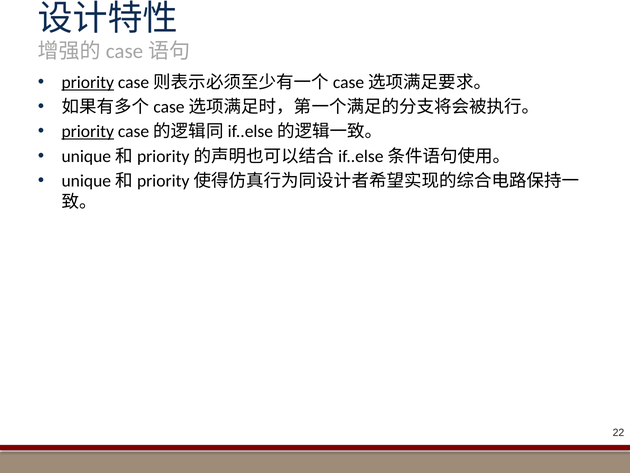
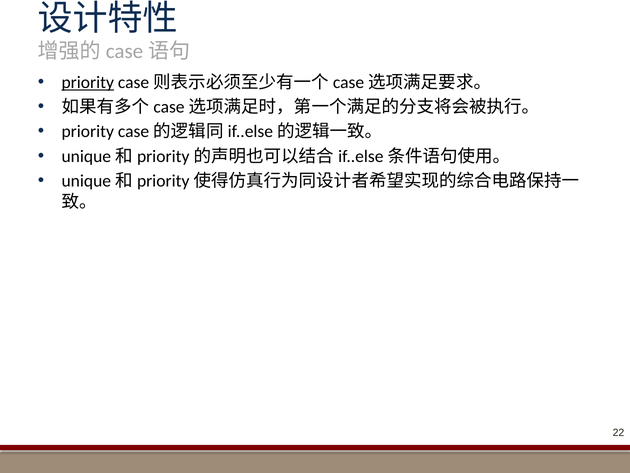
priority underline: present -> none (88, 132)
